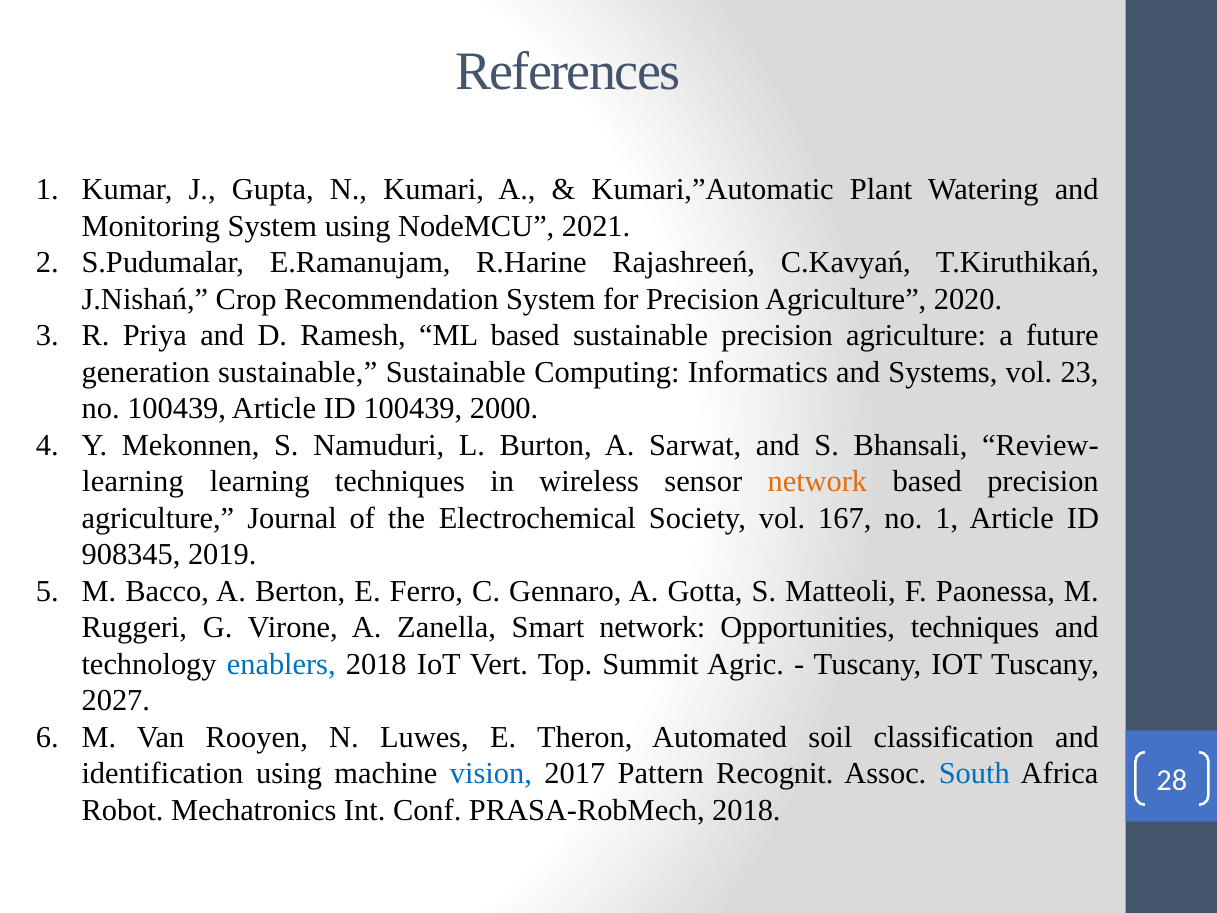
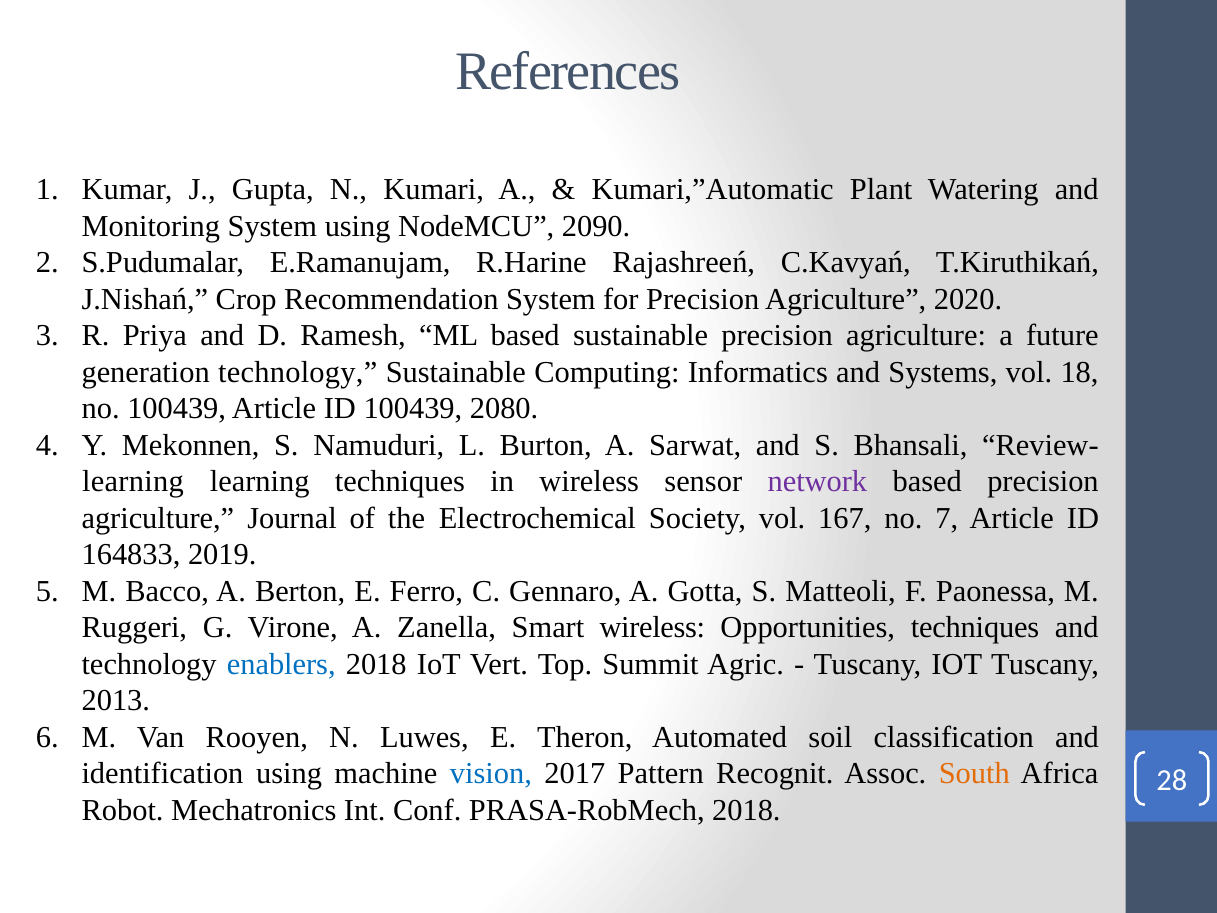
2021: 2021 -> 2090 (596, 226)
generation sustainable: sustainable -> technology (298, 372)
23: 23 -> 18 (1080, 372)
2000: 2000 -> 2080 (504, 409)
network colour: orange -> purple (817, 482)
no 1: 1 -> 7 (947, 518)
908345: 908345 -> 164833 (131, 555)
Smart network: network -> wireless (652, 628)
2027: 2027 -> 2013 (116, 701)
South colour: blue -> orange (974, 774)
